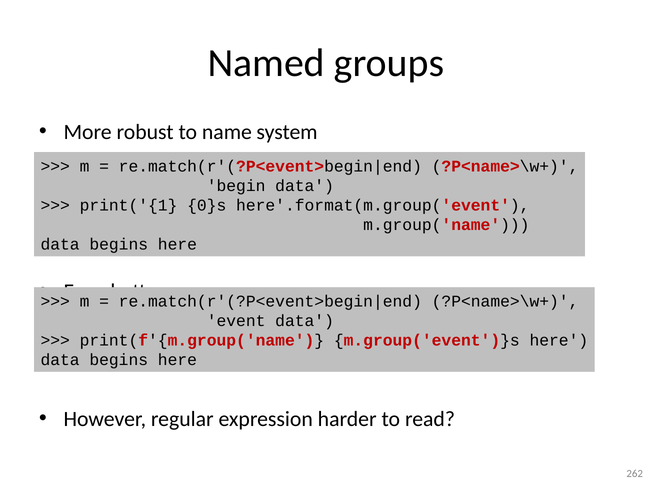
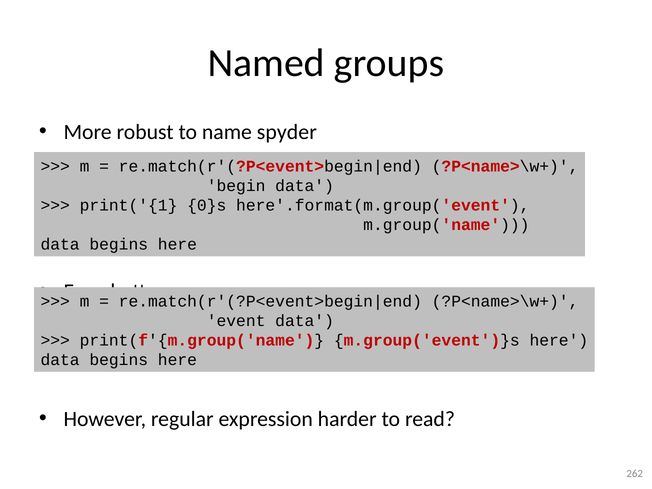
system: system -> spyder (287, 132)
